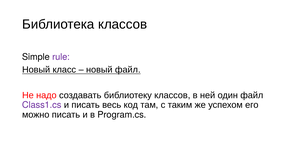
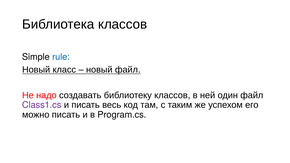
rule colour: purple -> blue (61, 57)
